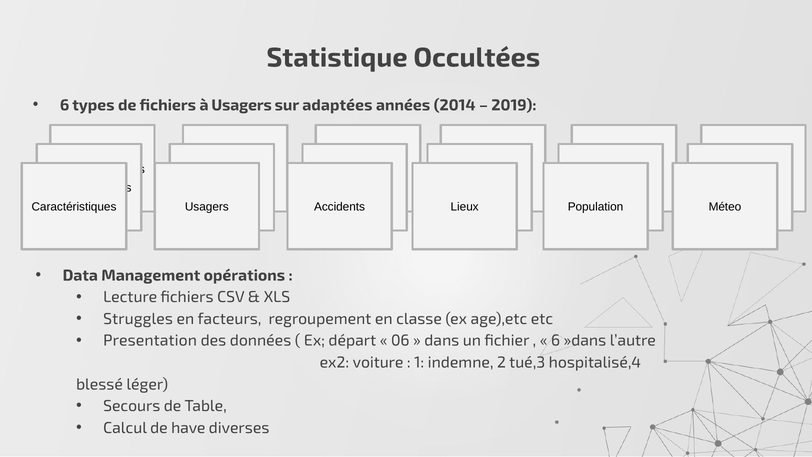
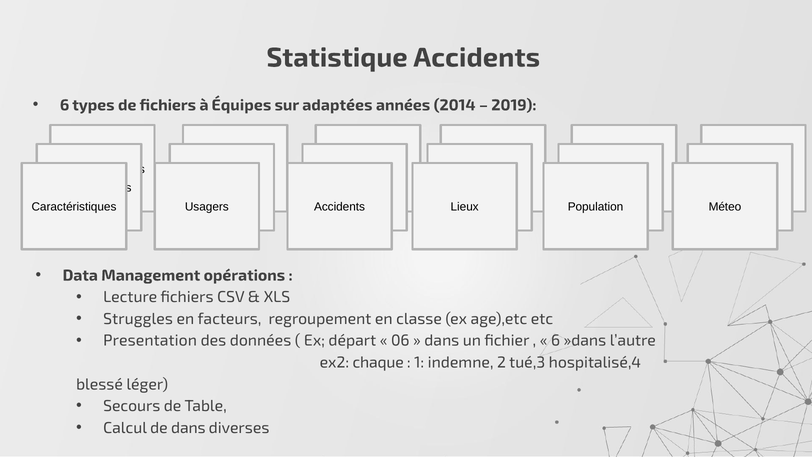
Statistique Occultées: Occultées -> Accidents (477, 58)
à Usagers: Usagers -> Équipes (241, 105)
voiture: voiture -> chaque (378, 362)
de have: have -> dans (188, 428)
